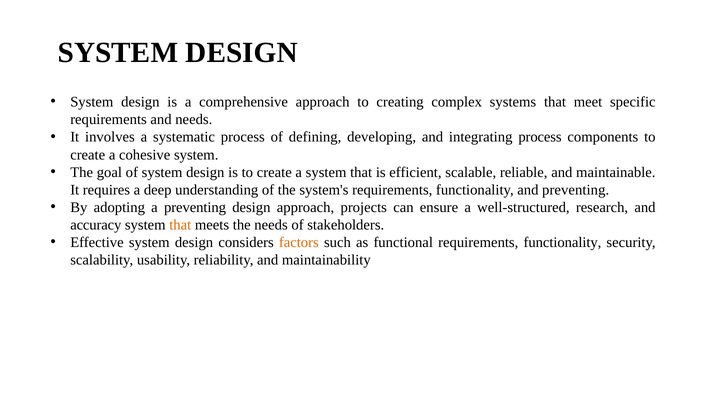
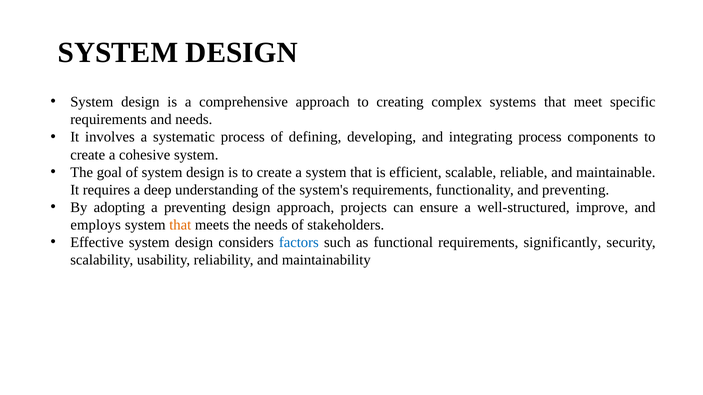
research: research -> improve (602, 208)
accuracy: accuracy -> employs (96, 225)
factors colour: orange -> blue (299, 243)
functional requirements functionality: functionality -> significantly (562, 243)
